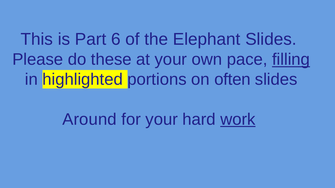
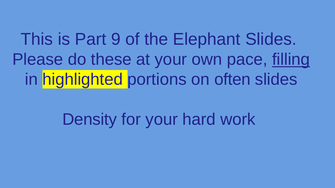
6: 6 -> 9 (116, 39)
Around: Around -> Density (90, 120)
work underline: present -> none (238, 120)
